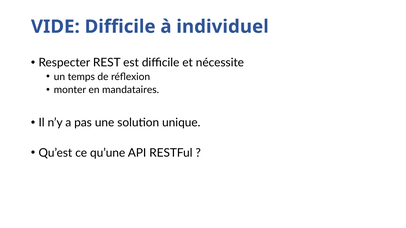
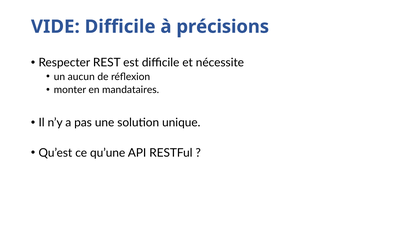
individuel: individuel -> précisions (223, 27)
temps: temps -> aucun (81, 77)
